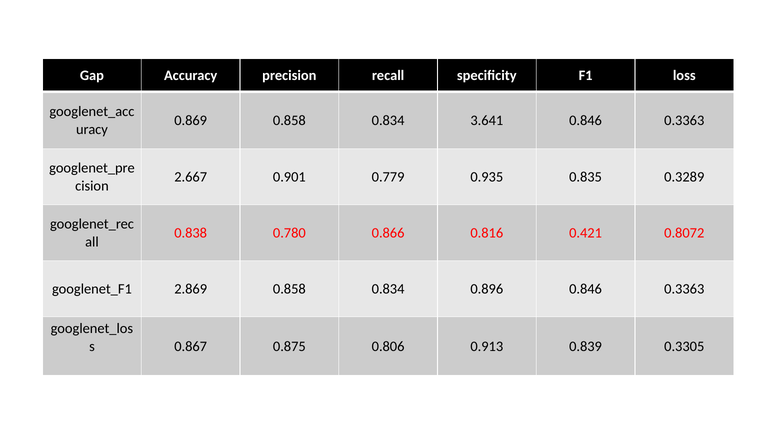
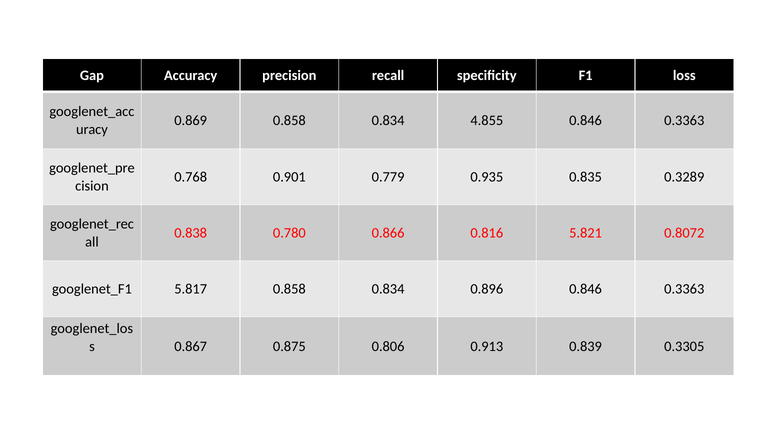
3.641: 3.641 -> 4.855 (487, 121)
2.667: 2.667 -> 0.768 (191, 177)
0.421: 0.421 -> 5.821 (586, 233)
2.869: 2.869 -> 5.817 (191, 289)
